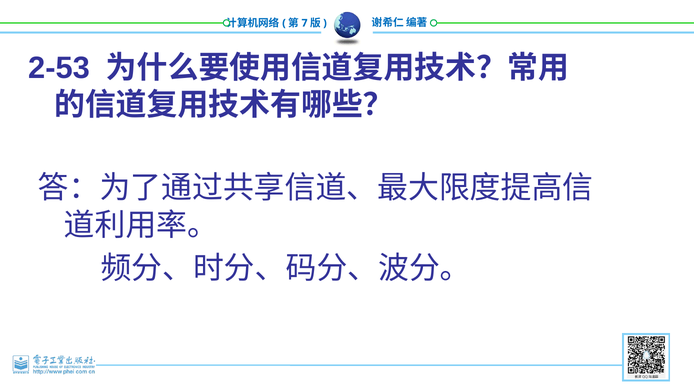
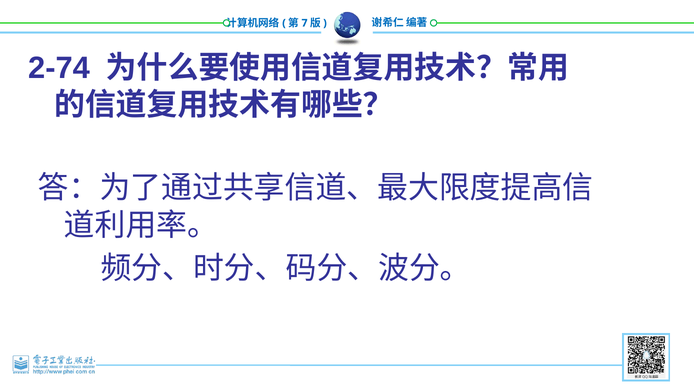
2-53: 2-53 -> 2-74 (59, 68)
